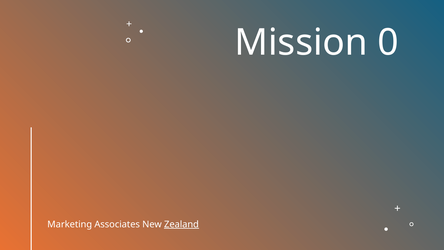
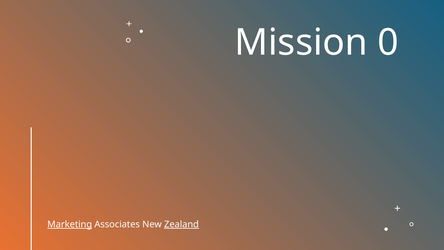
Marketing underline: none -> present (70, 224)
